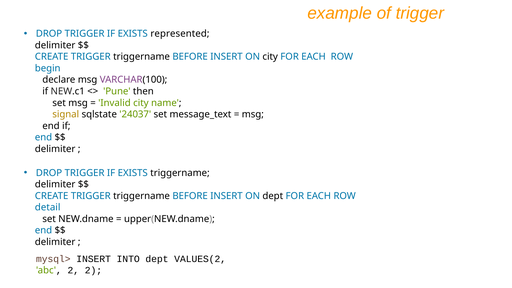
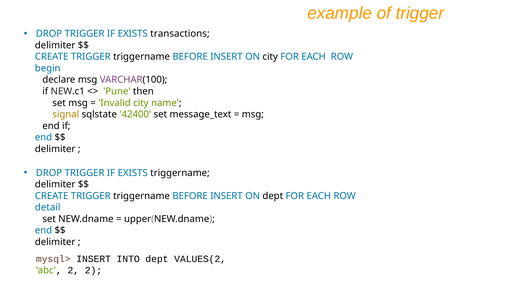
represented: represented -> transactions (180, 34)
24037: 24037 -> 42400 (135, 114)
